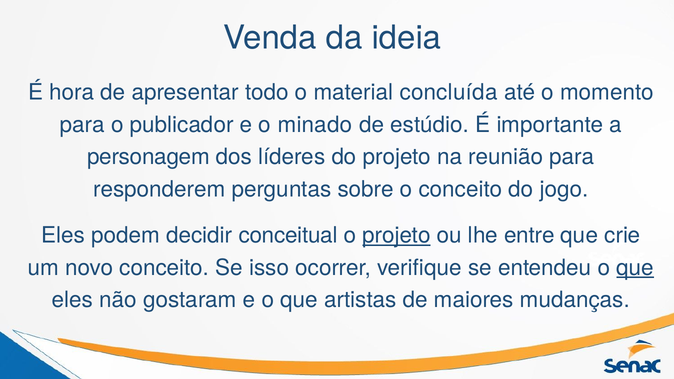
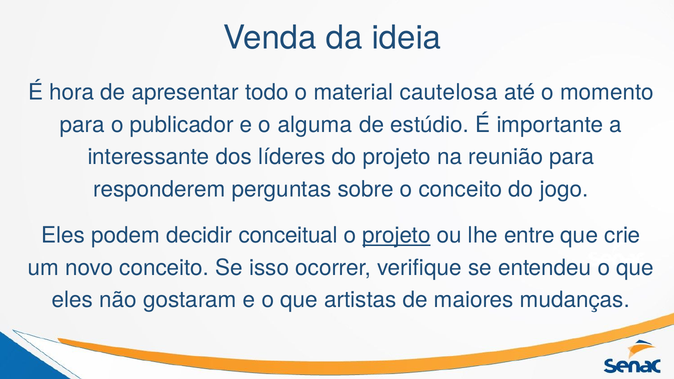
concluída: concluída -> cautelosa (449, 92)
minado: minado -> alguma (315, 125)
personagem: personagem -> interessante (148, 157)
que underline: present -> none (635, 268)
